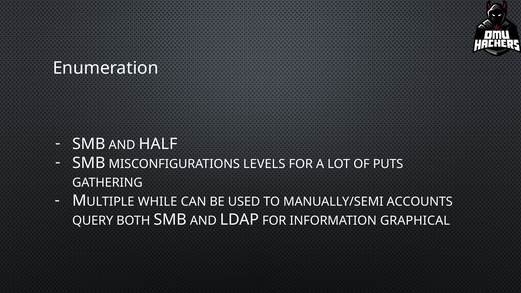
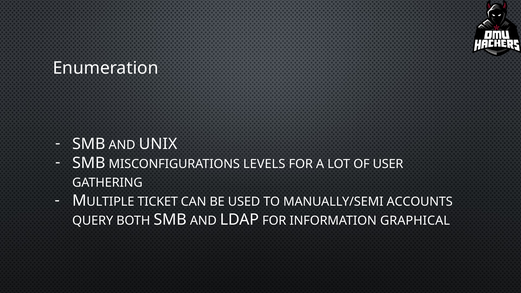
HALF: HALF -> UNIX (158, 144)
PUTS: PUTS -> USER (388, 164)
WHILE: WHILE -> TICKET (158, 202)
